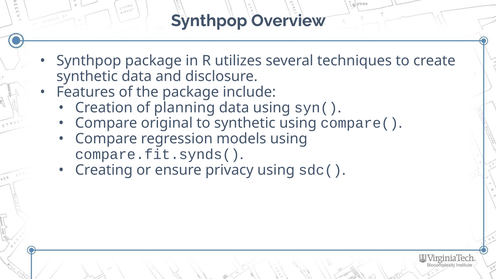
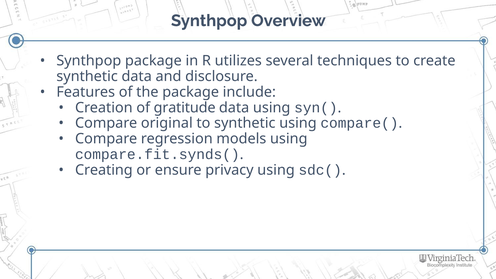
planning: planning -> gratitude (185, 108)
